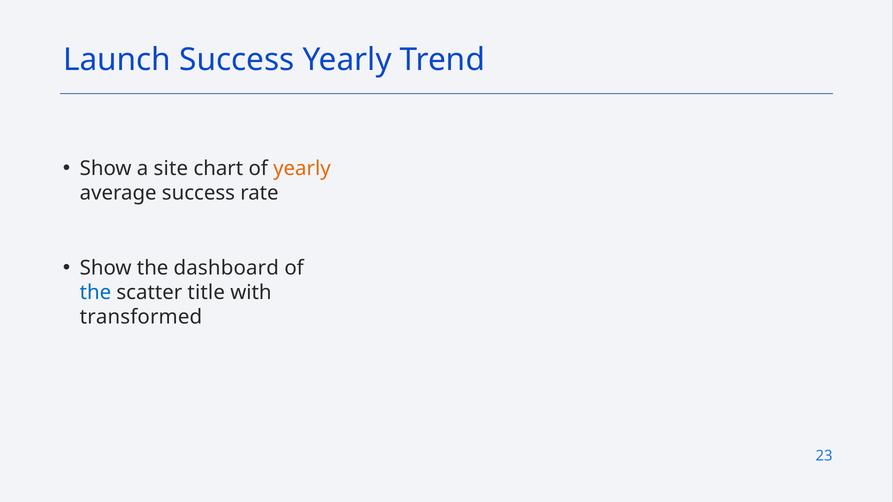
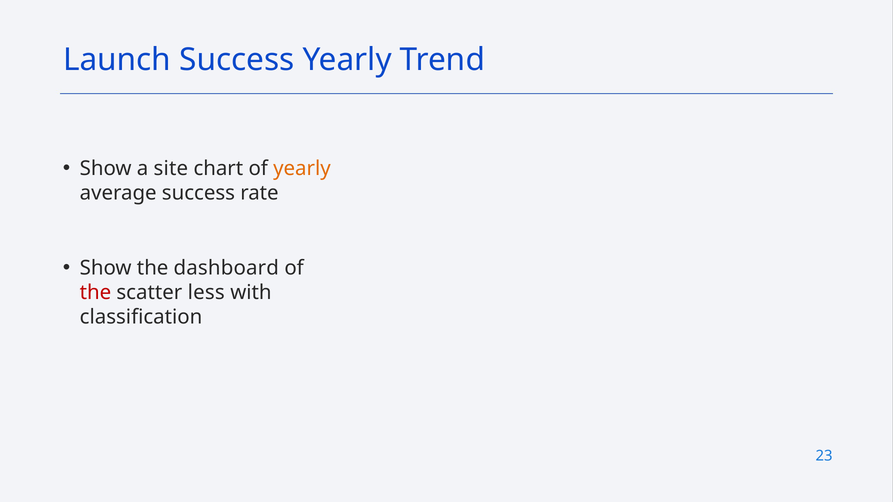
the colour: blue -> red (96, 293)
title: title -> less (206, 293)
transformed: transformed -> classification (141, 317)
